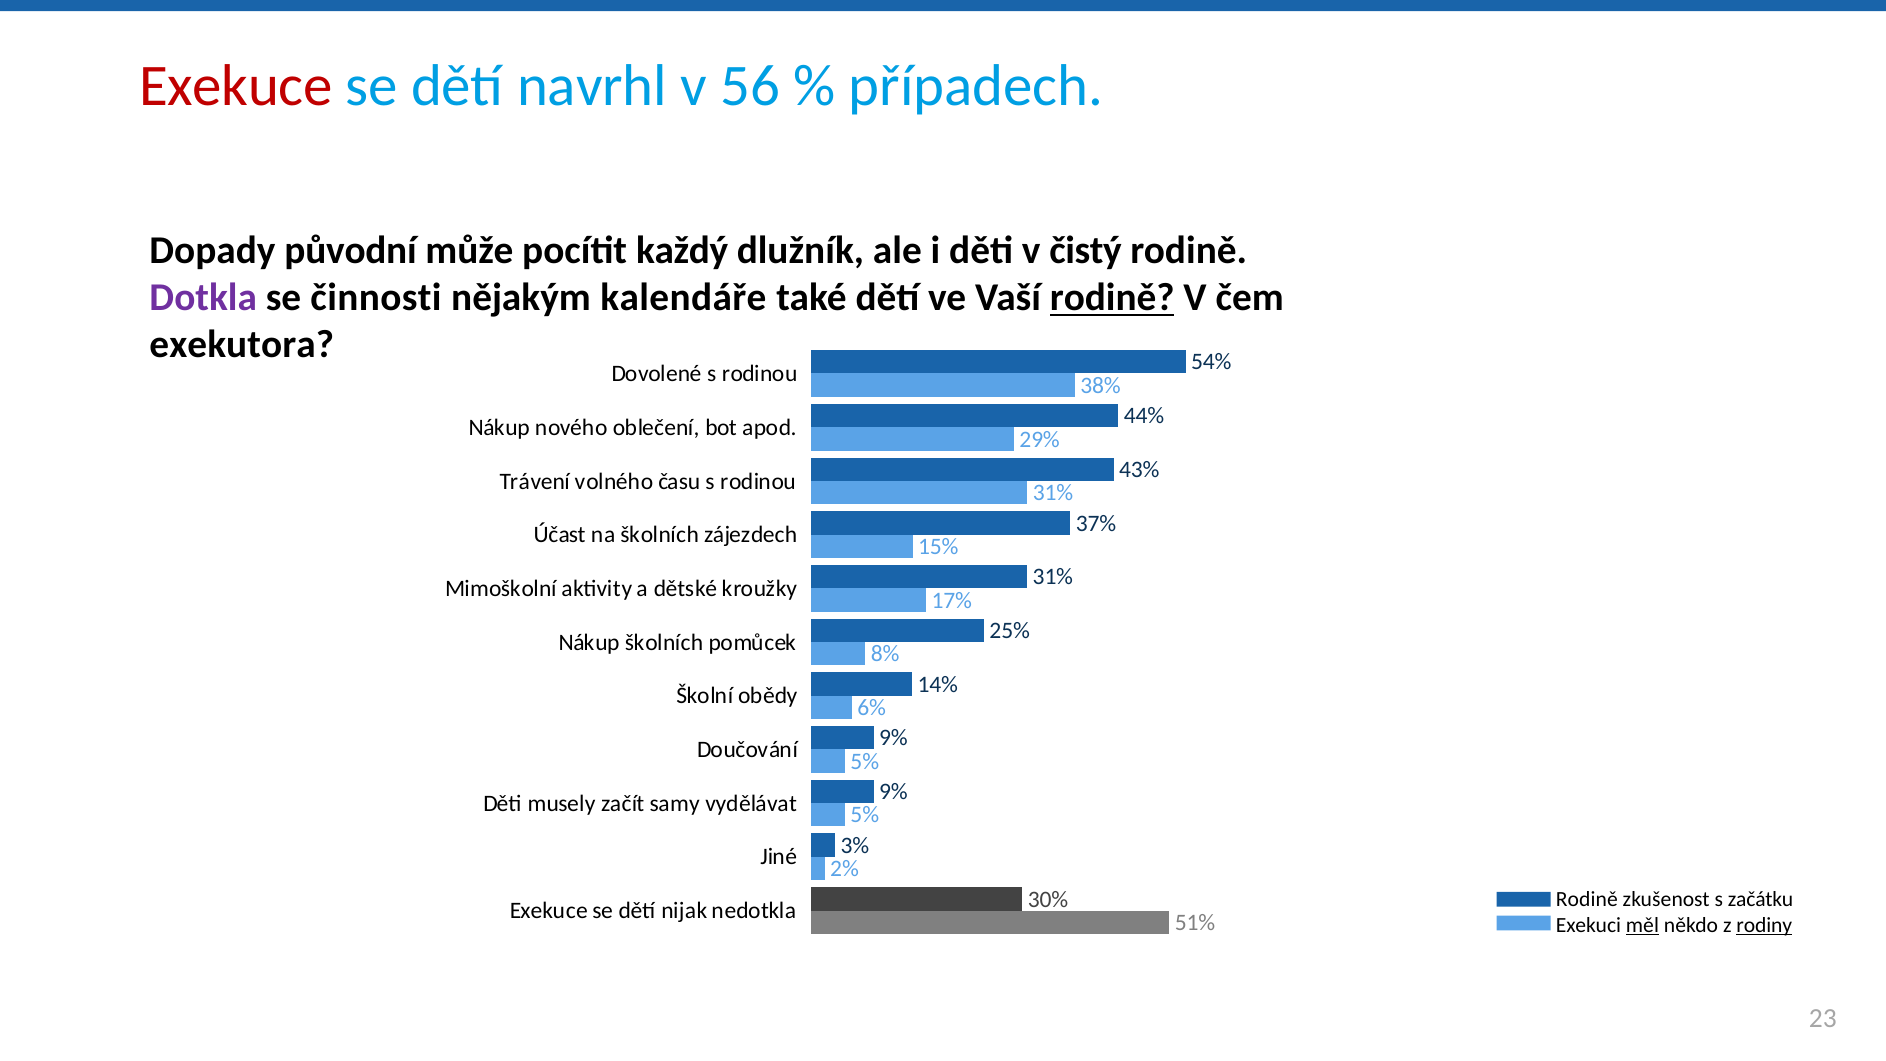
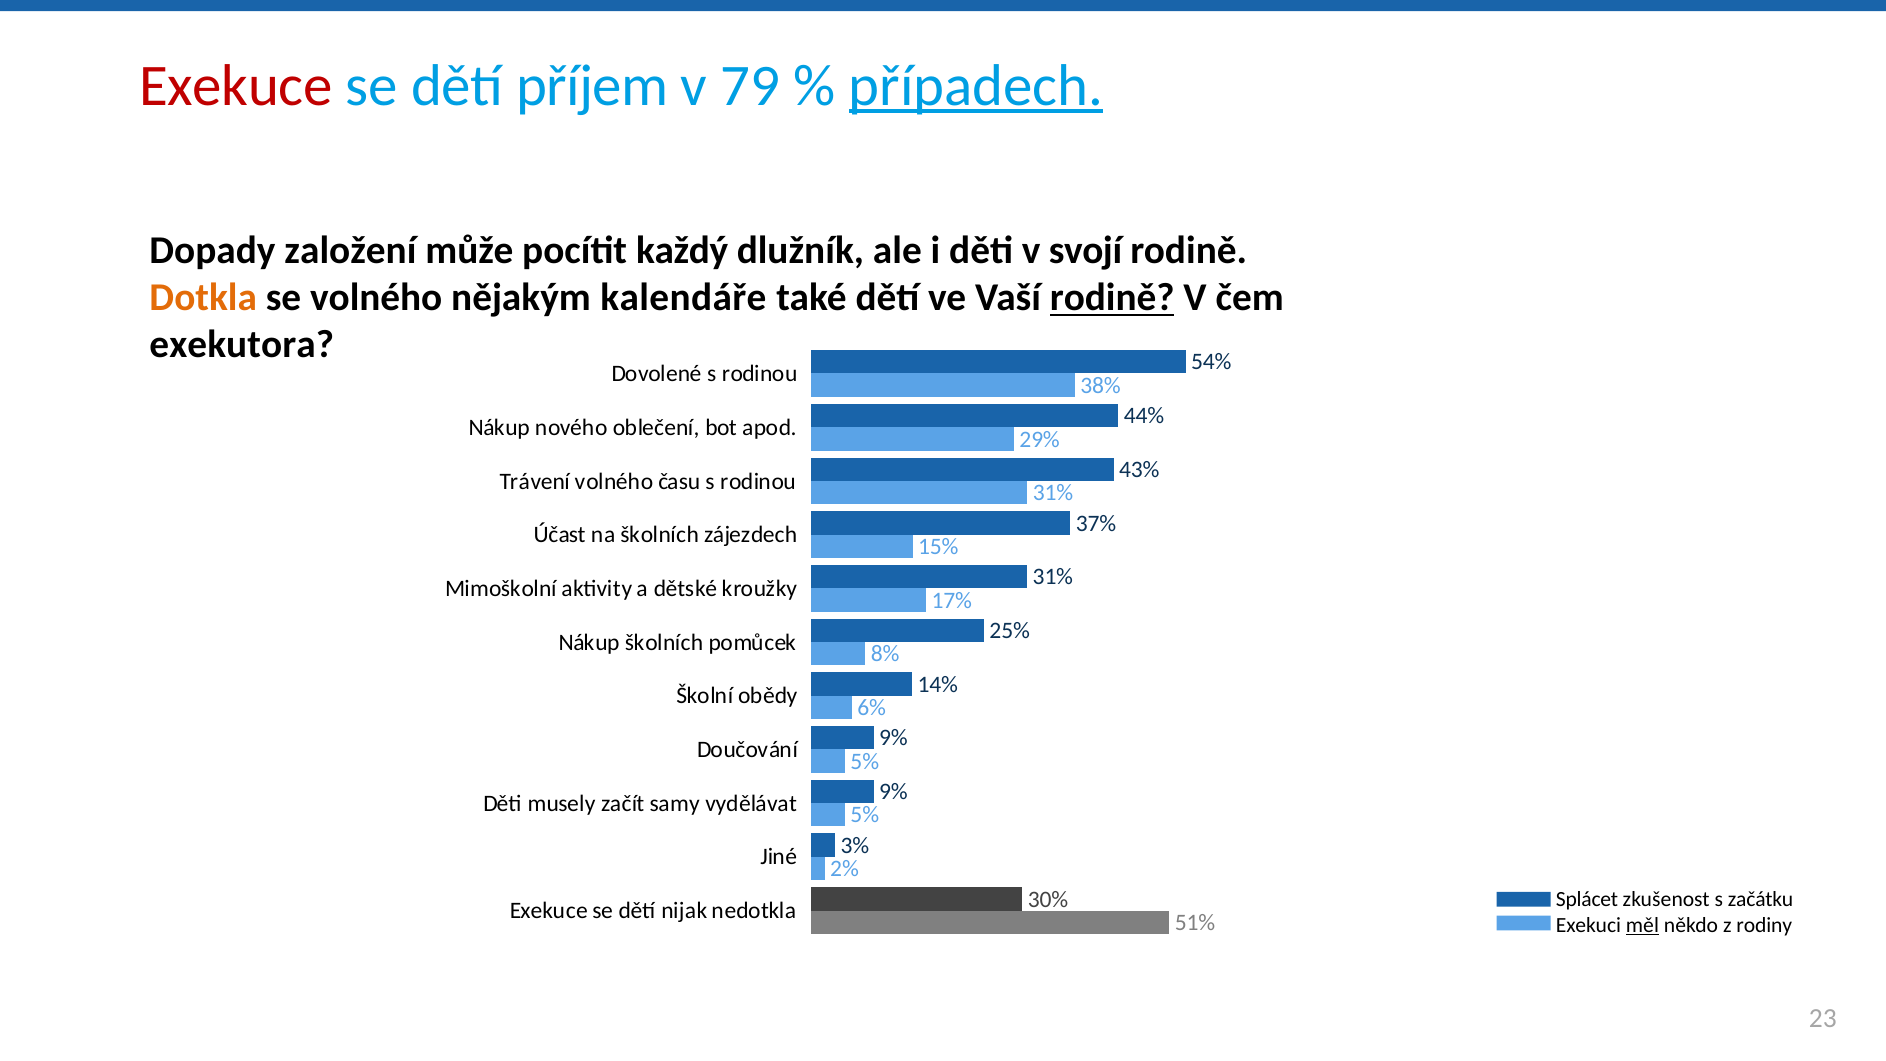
navrhl: navrhl -> příjem (592, 86)
56: 56 -> 79 (750, 86)
případech underline: none -> present (976, 86)
původní: původní -> založení (350, 251)
čistý: čistý -> svojí (1086, 251)
Dotkla colour: purple -> orange (203, 298)
se činnosti: činnosti -> volného (376, 298)
Rodině: Rodině -> Splácet (1587, 899)
rodiny underline: present -> none (1764, 925)
